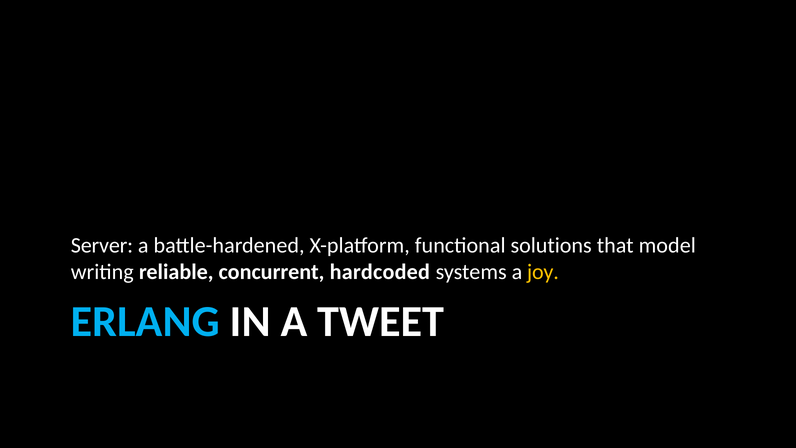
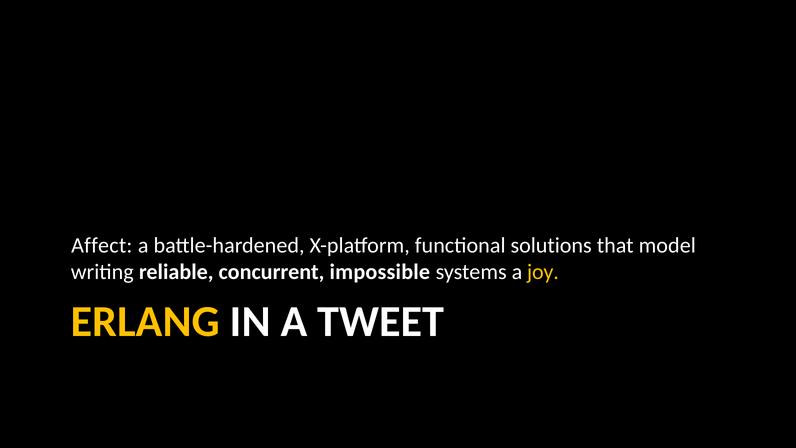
Server: Server -> Affect (102, 245)
hardcoded: hardcoded -> impossible (380, 272)
ERLANG colour: light blue -> yellow (145, 321)
